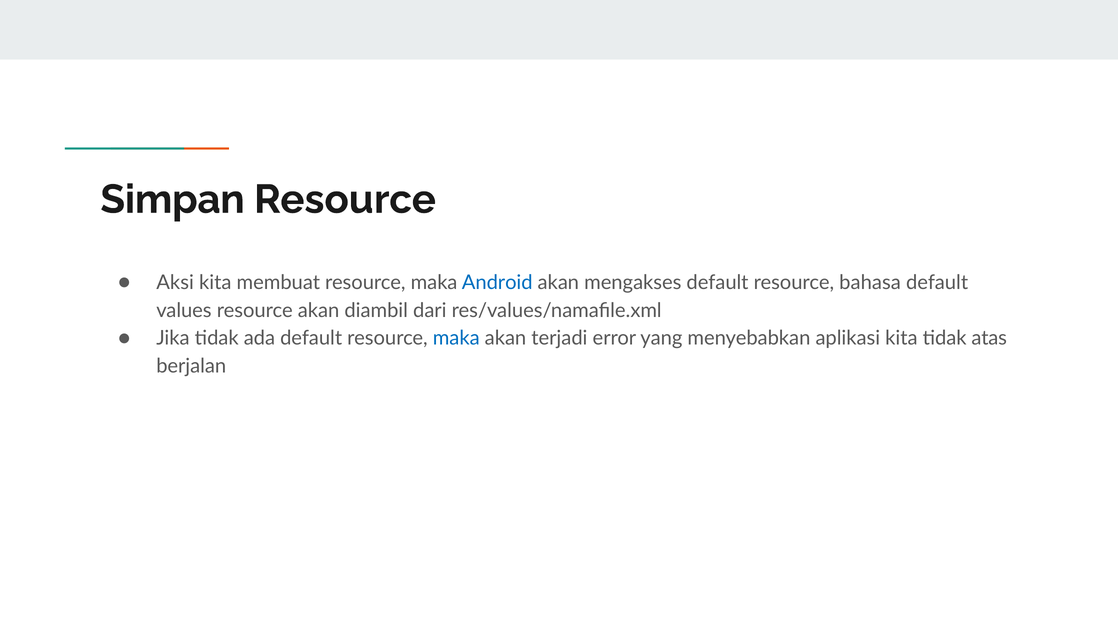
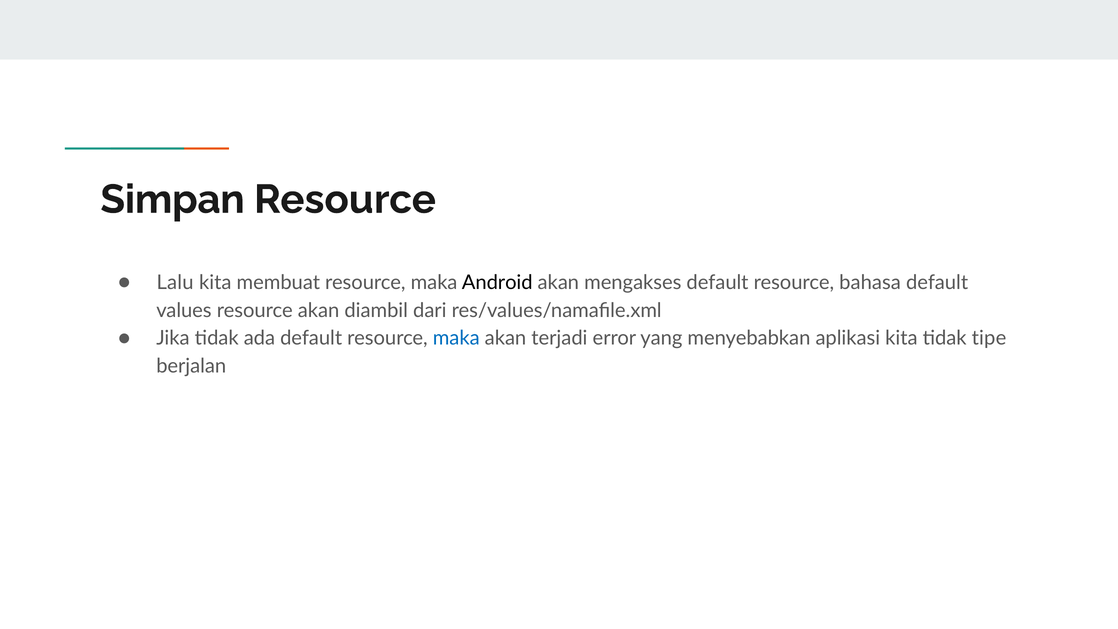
Aksi: Aksi -> Lalu (175, 283)
Android colour: blue -> black (497, 283)
atas: atas -> tipe (989, 338)
